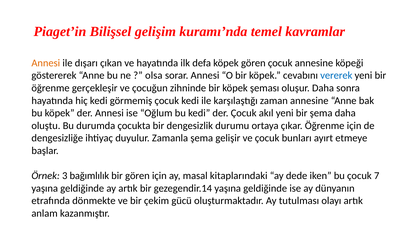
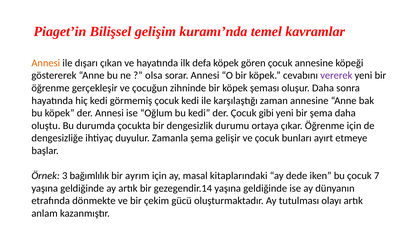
vererek colour: blue -> purple (336, 76)
akıl: akıl -> gibi (266, 113)
bir gören: gören -> ayrım (137, 176)
